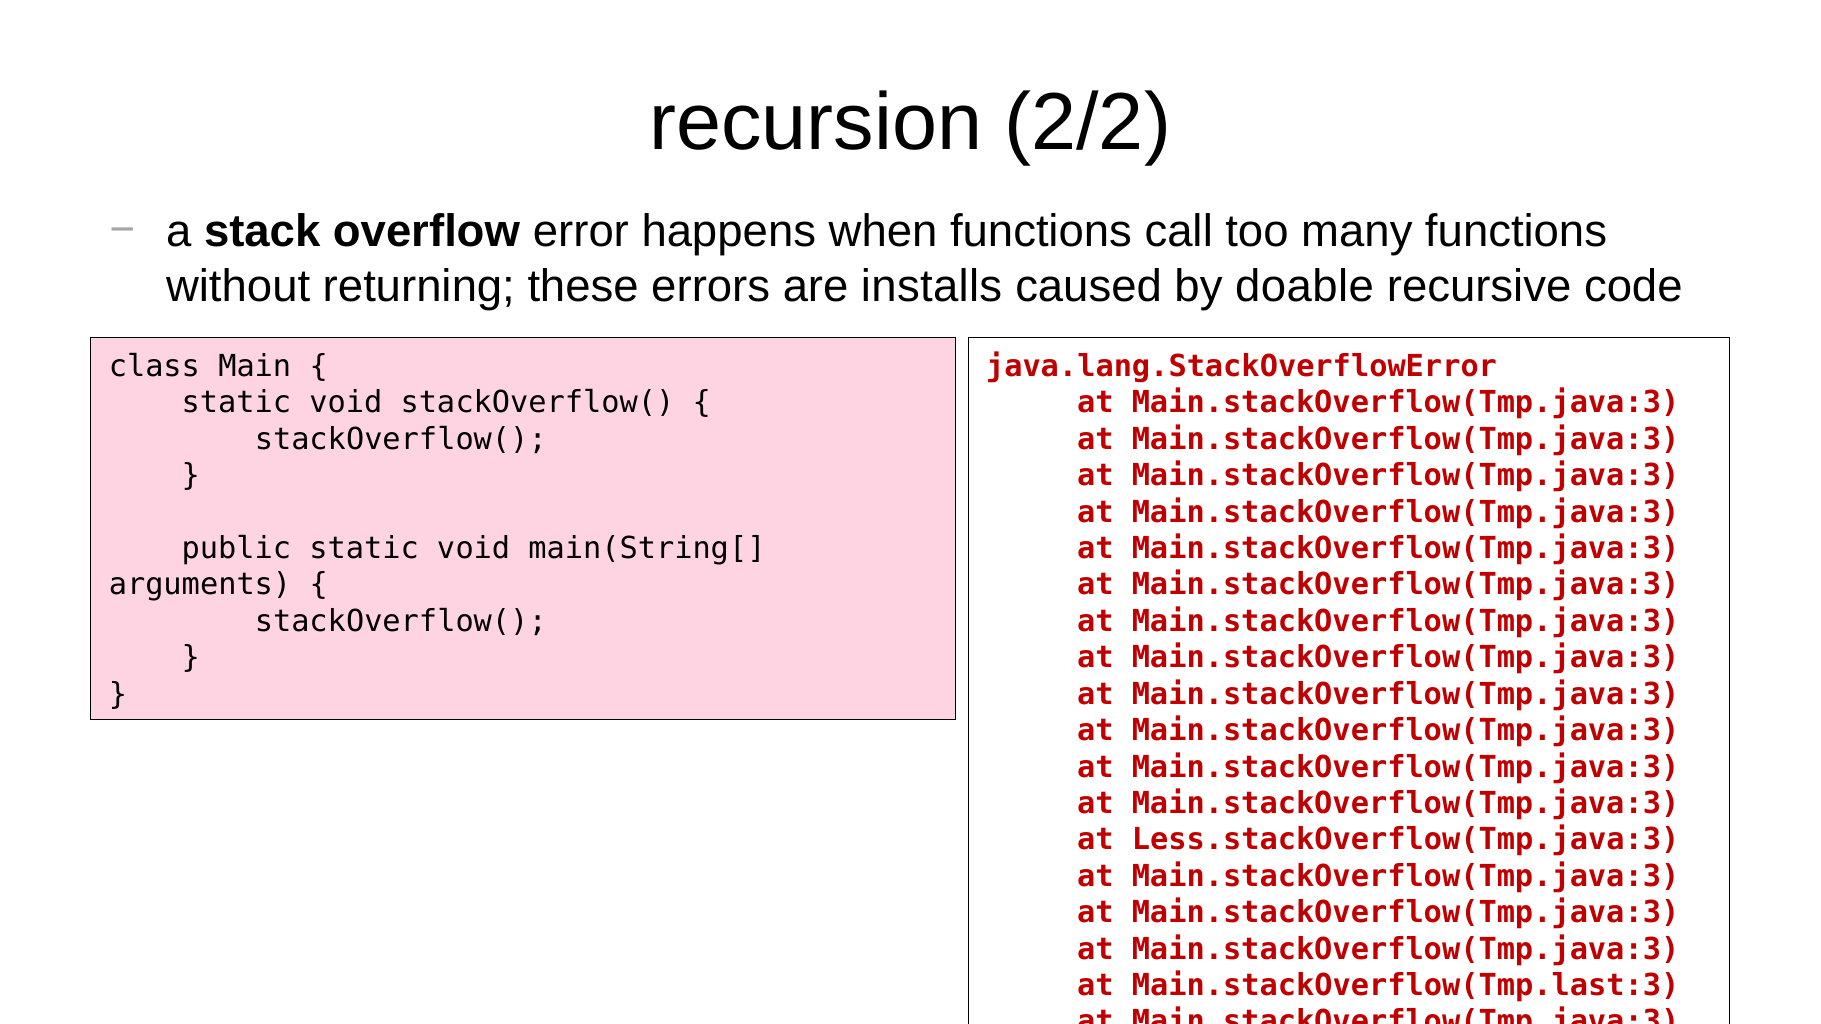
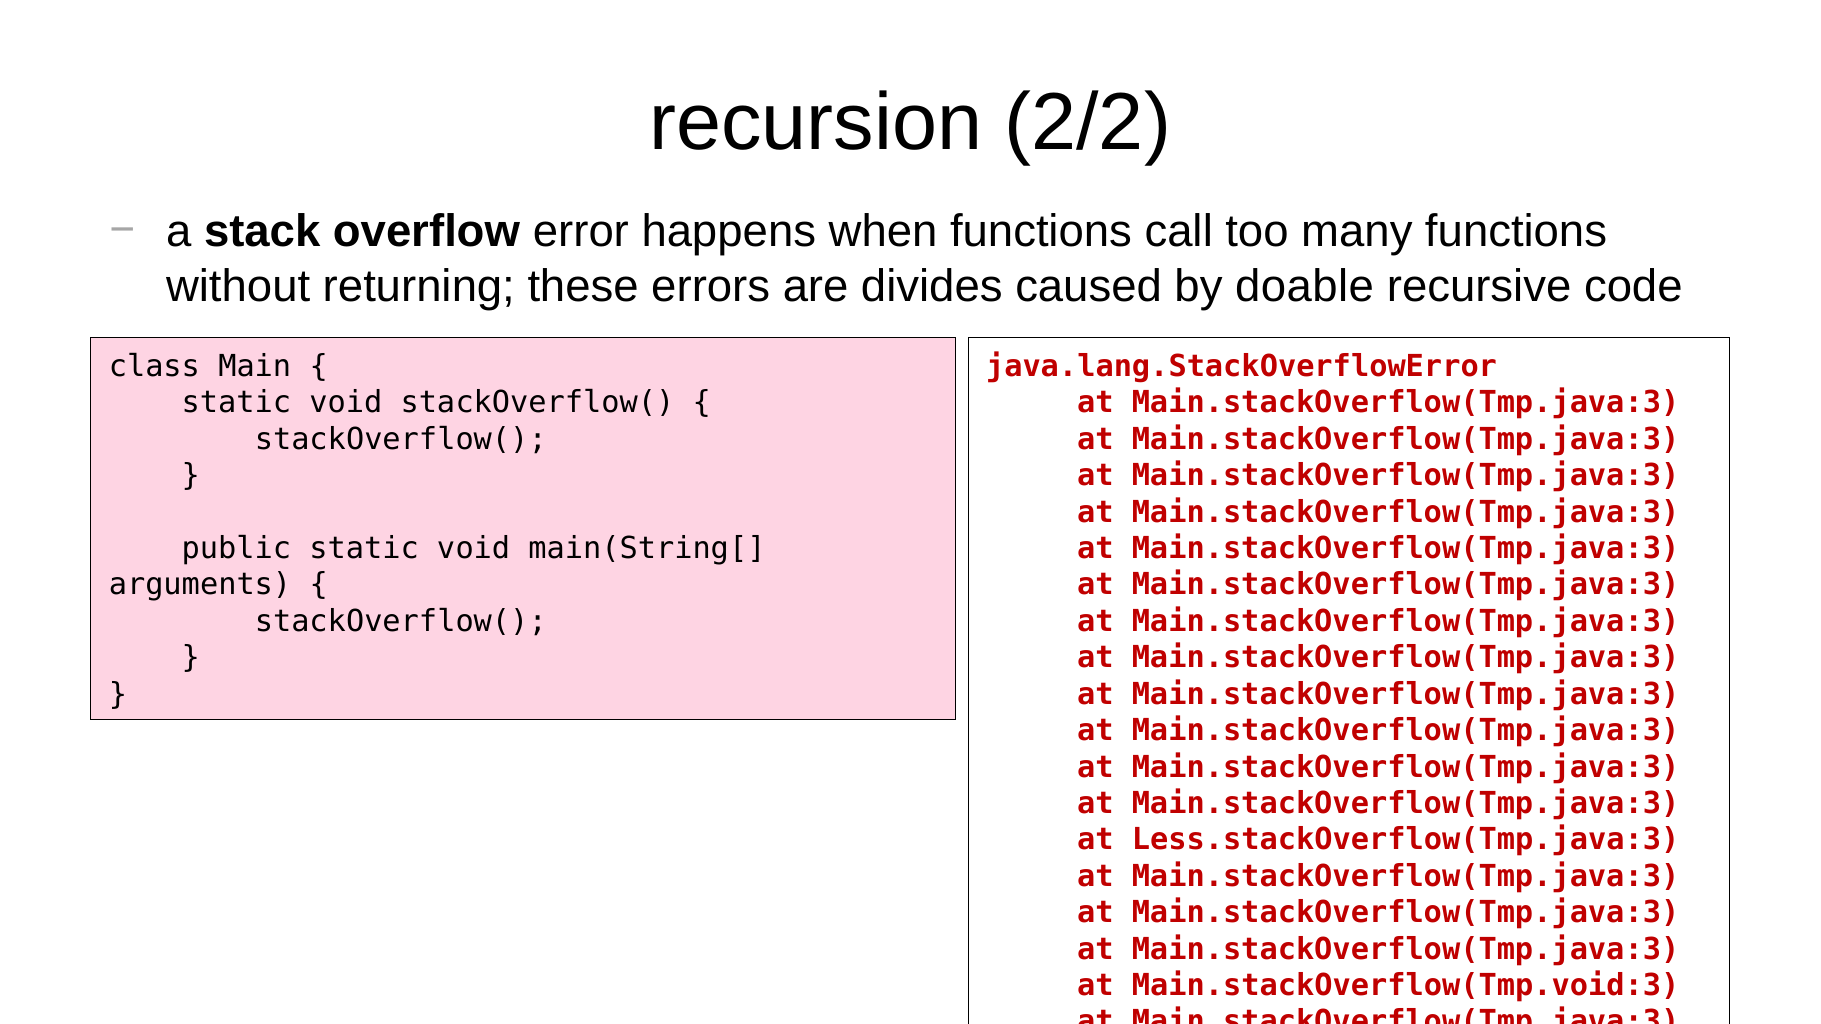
installs: installs -> divides (932, 286)
Main.stackOverflow(Tmp.last:3: Main.stackOverflow(Tmp.last:3 -> Main.stackOverflow(Tmp.void:3 (1406, 986)
